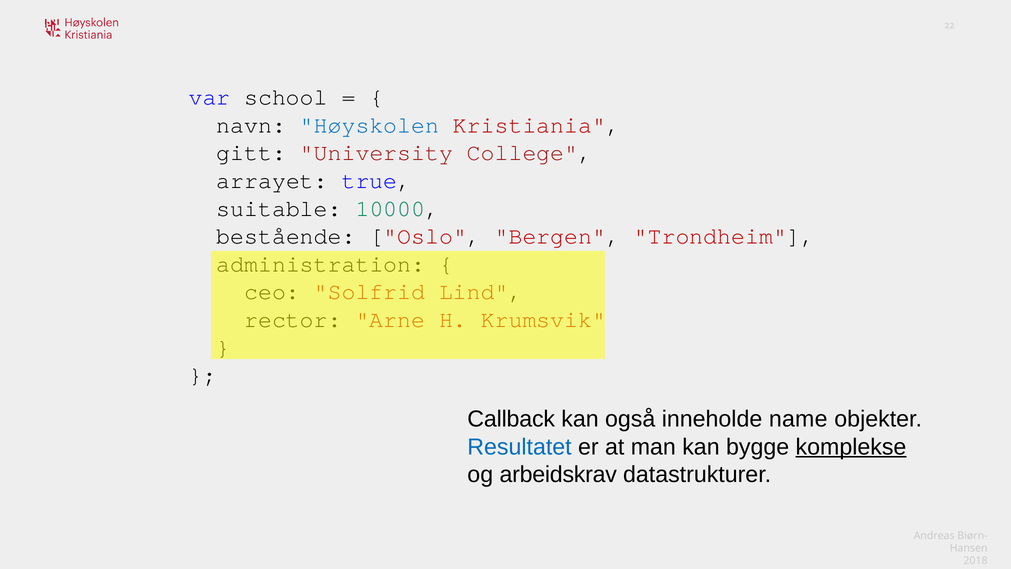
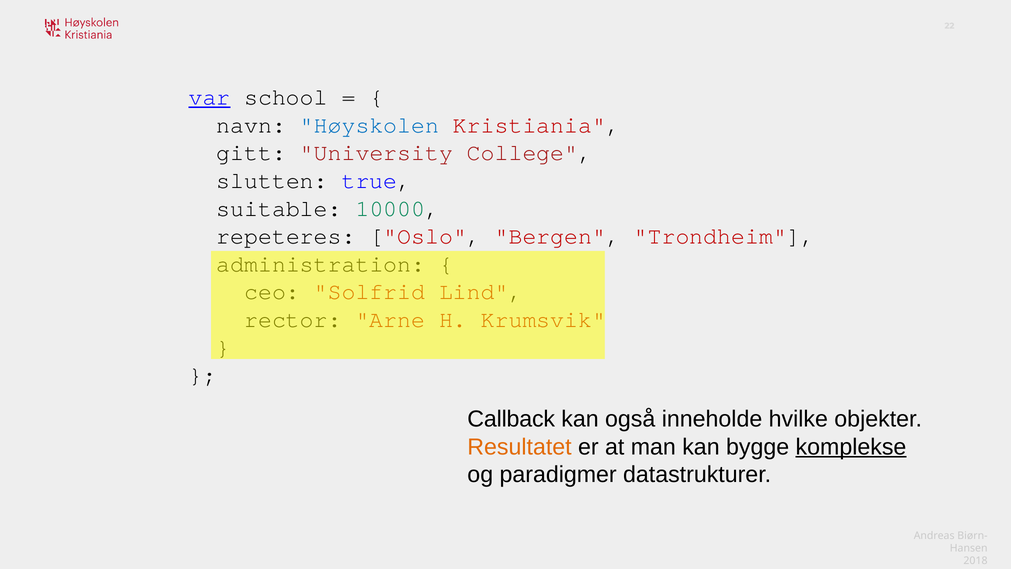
var underline: none -> present (210, 97)
arrayet: arrayet -> slutten (272, 181)
bestående: bestående -> repeteres (286, 236)
name: name -> hvilke (798, 419)
Resultatet colour: blue -> orange (519, 447)
arbeidskrav: arbeidskrav -> paradigmer (558, 475)
